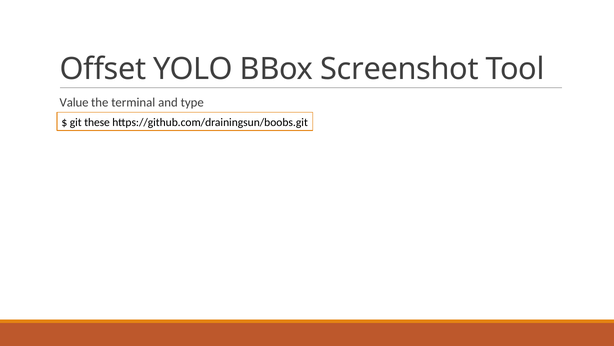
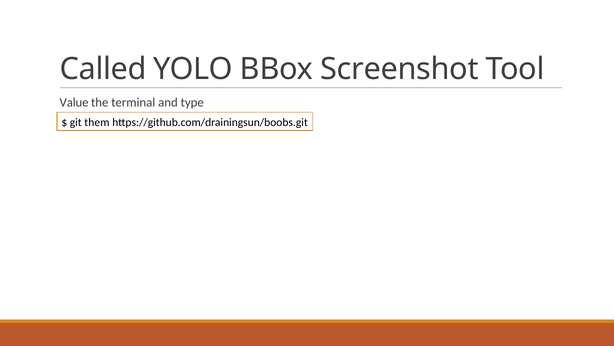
Offset: Offset -> Called (103, 69)
these: these -> them (97, 122)
